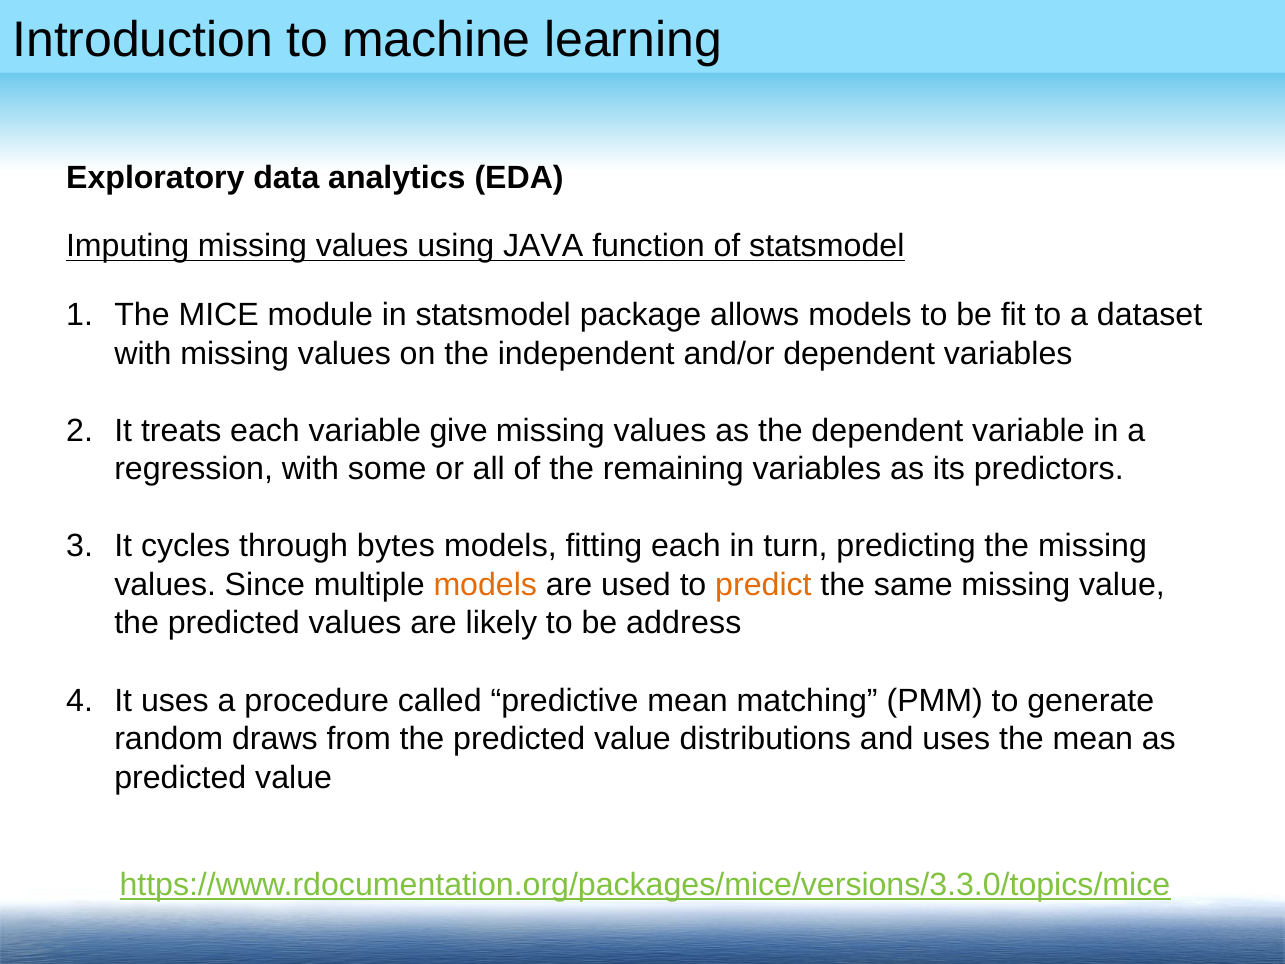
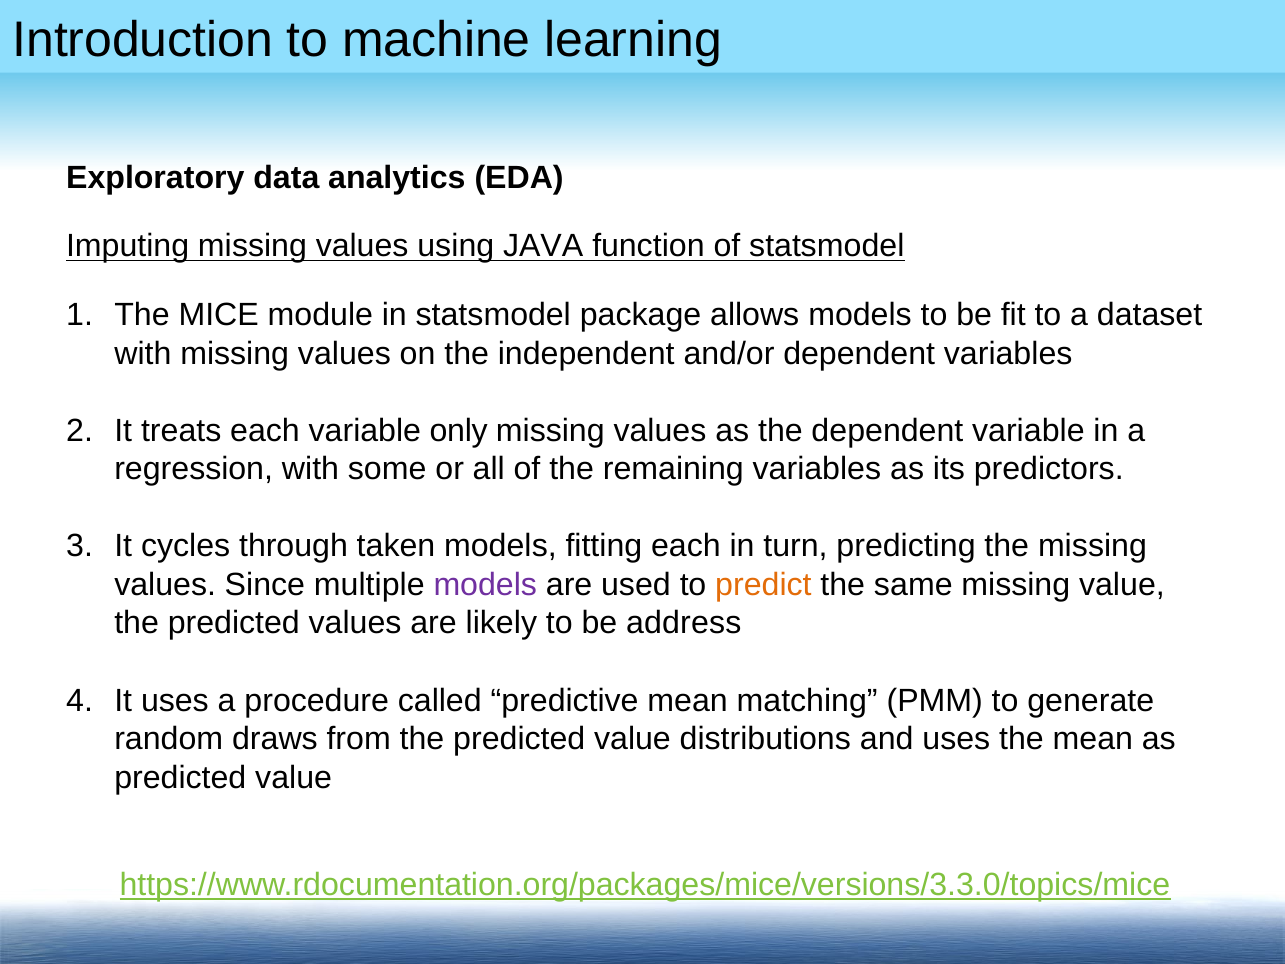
give: give -> only (459, 430)
bytes: bytes -> taken (396, 546)
models colour: orange -> purple (485, 585)
